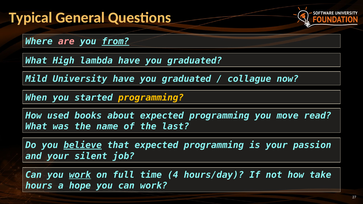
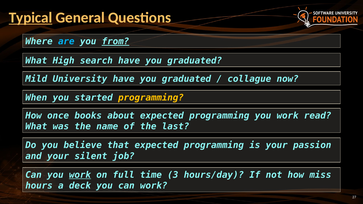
Typical underline: none -> present (31, 18)
are colour: pink -> light blue (66, 42)
lambda: lambda -> search (96, 61)
used: used -> once (58, 116)
programming you move: move -> work (288, 116)
believe underline: present -> none (83, 145)
4: 4 -> 3 (173, 175)
take: take -> miss (320, 175)
hope: hope -> deck (80, 186)
